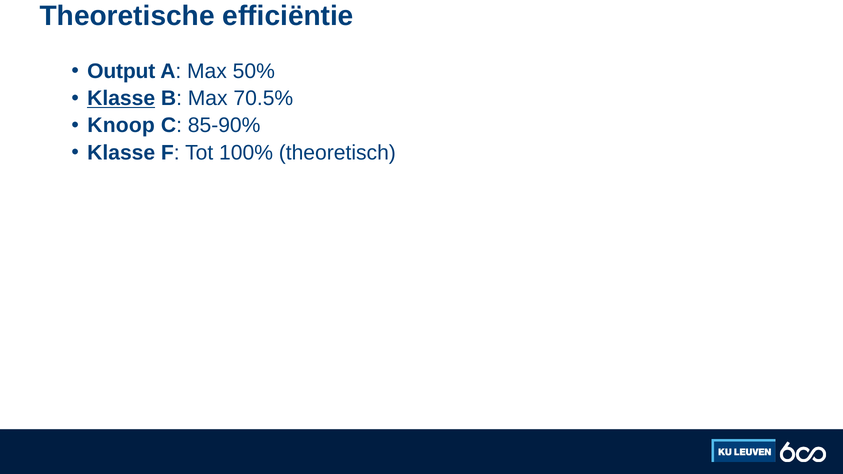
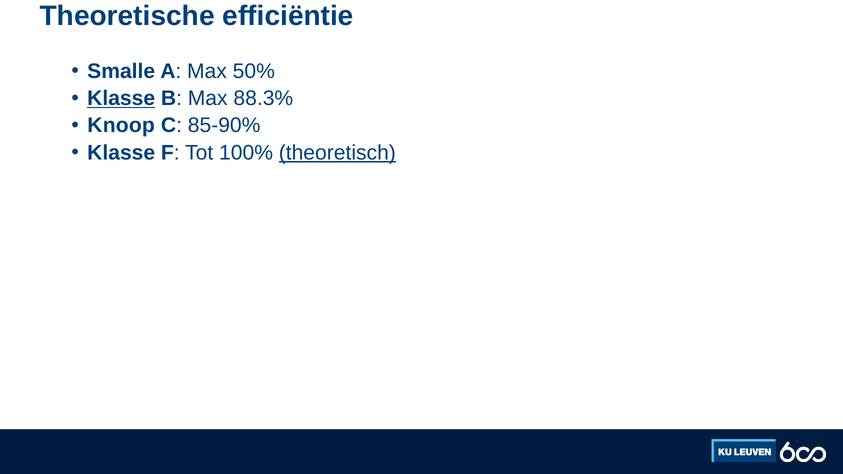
Output: Output -> Smalle (121, 71)
70.5%: 70.5% -> 88.3% (263, 98)
theoretisch underline: none -> present (337, 153)
